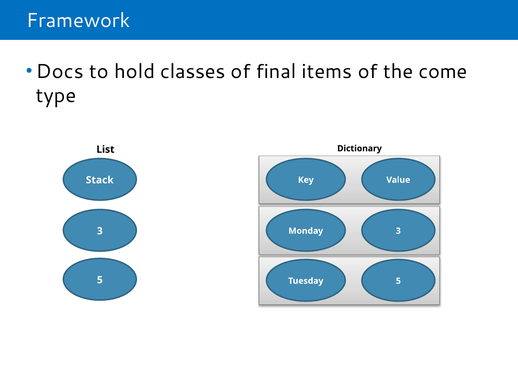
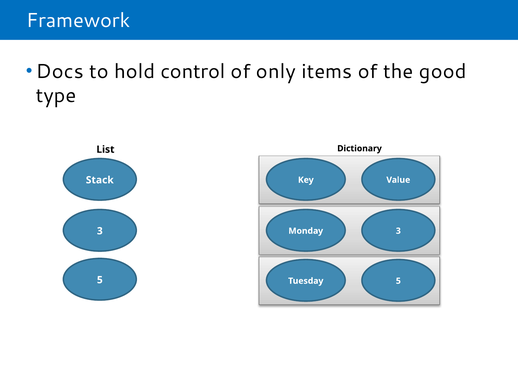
classes: classes -> control (193, 71)
final: final -> only (276, 71)
come: come -> good (443, 71)
